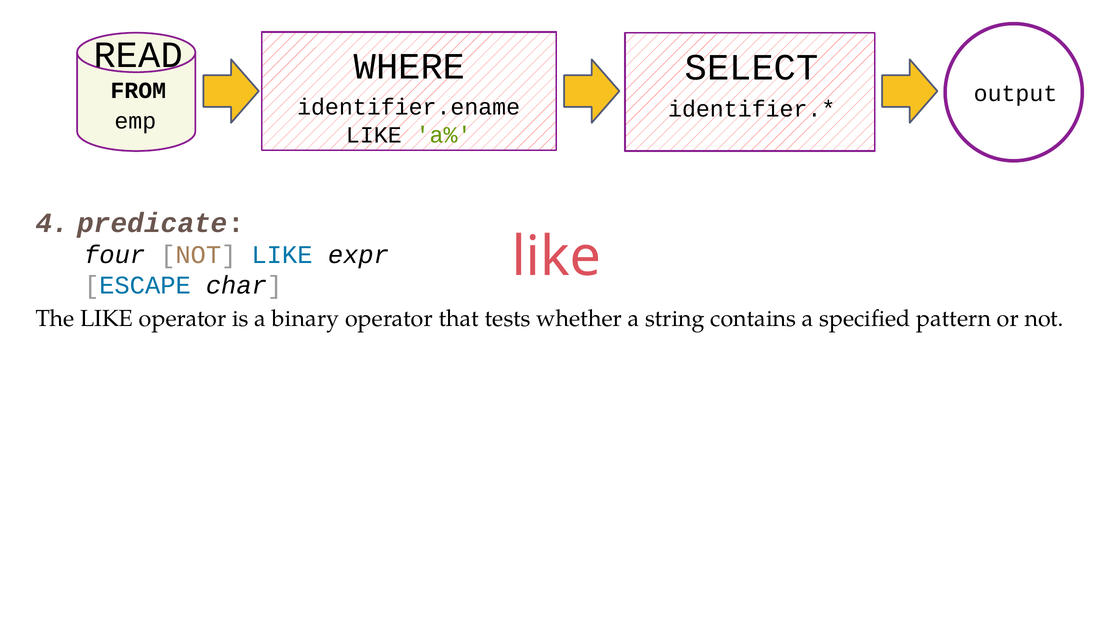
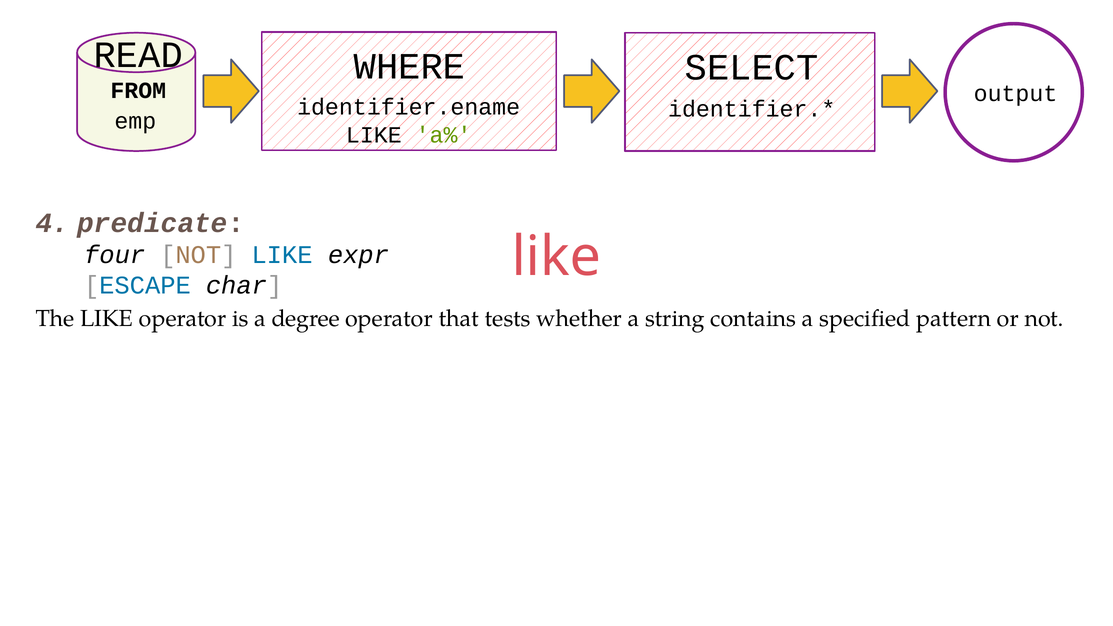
binary: binary -> degree (306, 319)
